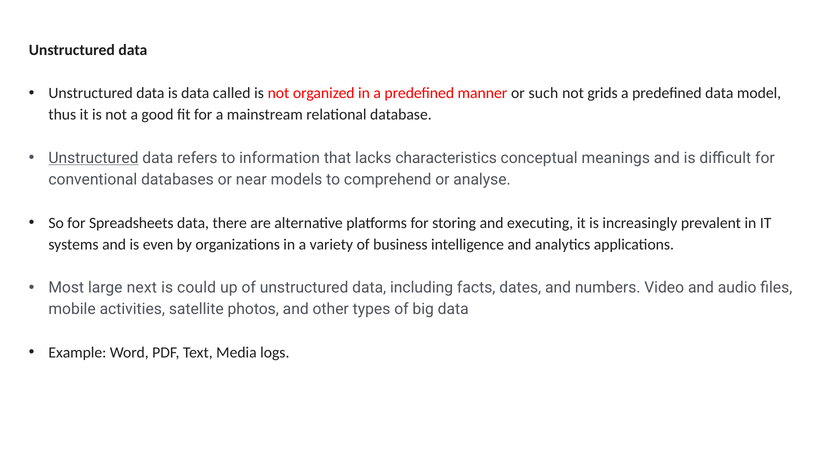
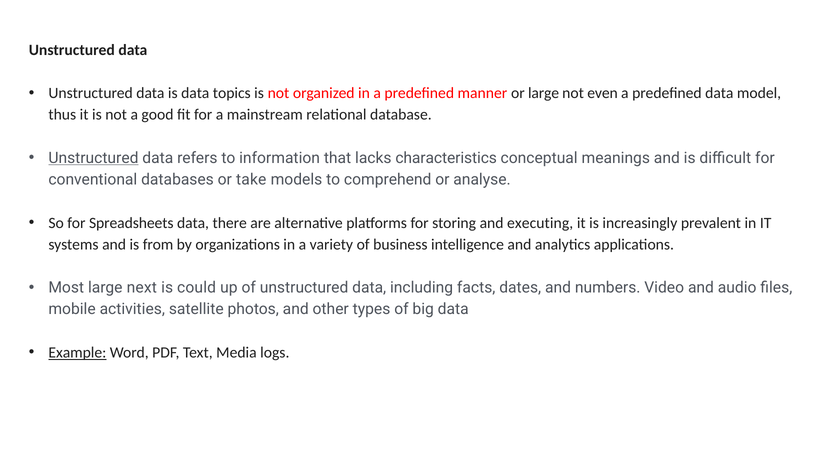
called: called -> topics (232, 93)
or such: such -> large (544, 93)
grids: grids -> even (603, 93)
near: near -> take (251, 180)
even: even -> from (158, 244)
Example underline: none -> present (77, 352)
